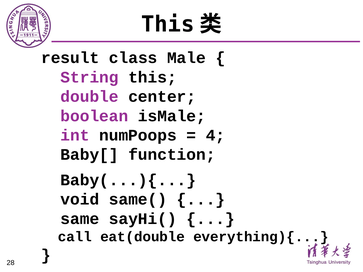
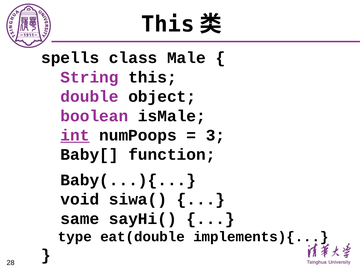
result: result -> spells (70, 58)
center: center -> object (162, 97)
int underline: none -> present (75, 135)
4: 4 -> 3 (215, 135)
same(: same( -> siwa( (138, 200)
call: call -> type (75, 237)
everything){: everything){ -> implements){ (261, 237)
